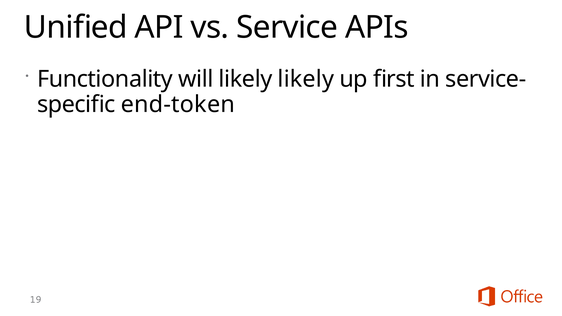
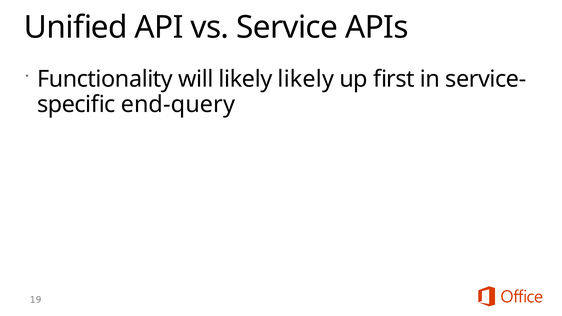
end-token: end-token -> end-query (178, 105)
